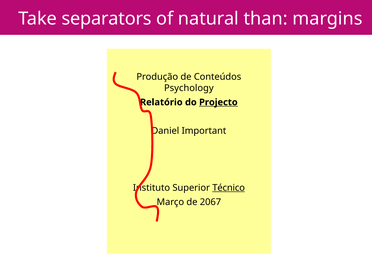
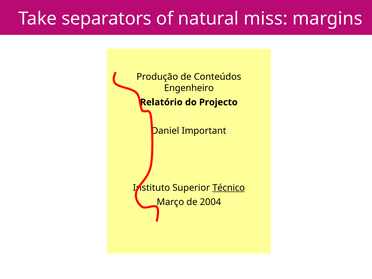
than: than -> miss (266, 19)
Psychology: Psychology -> Engenheiro (189, 88)
Projecto underline: present -> none (218, 102)
2067: 2067 -> 2004 (210, 202)
